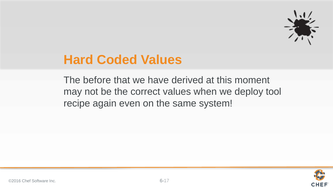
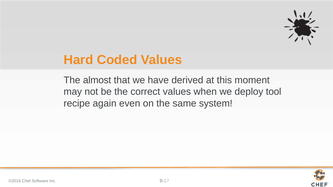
before: before -> almost (97, 80)
